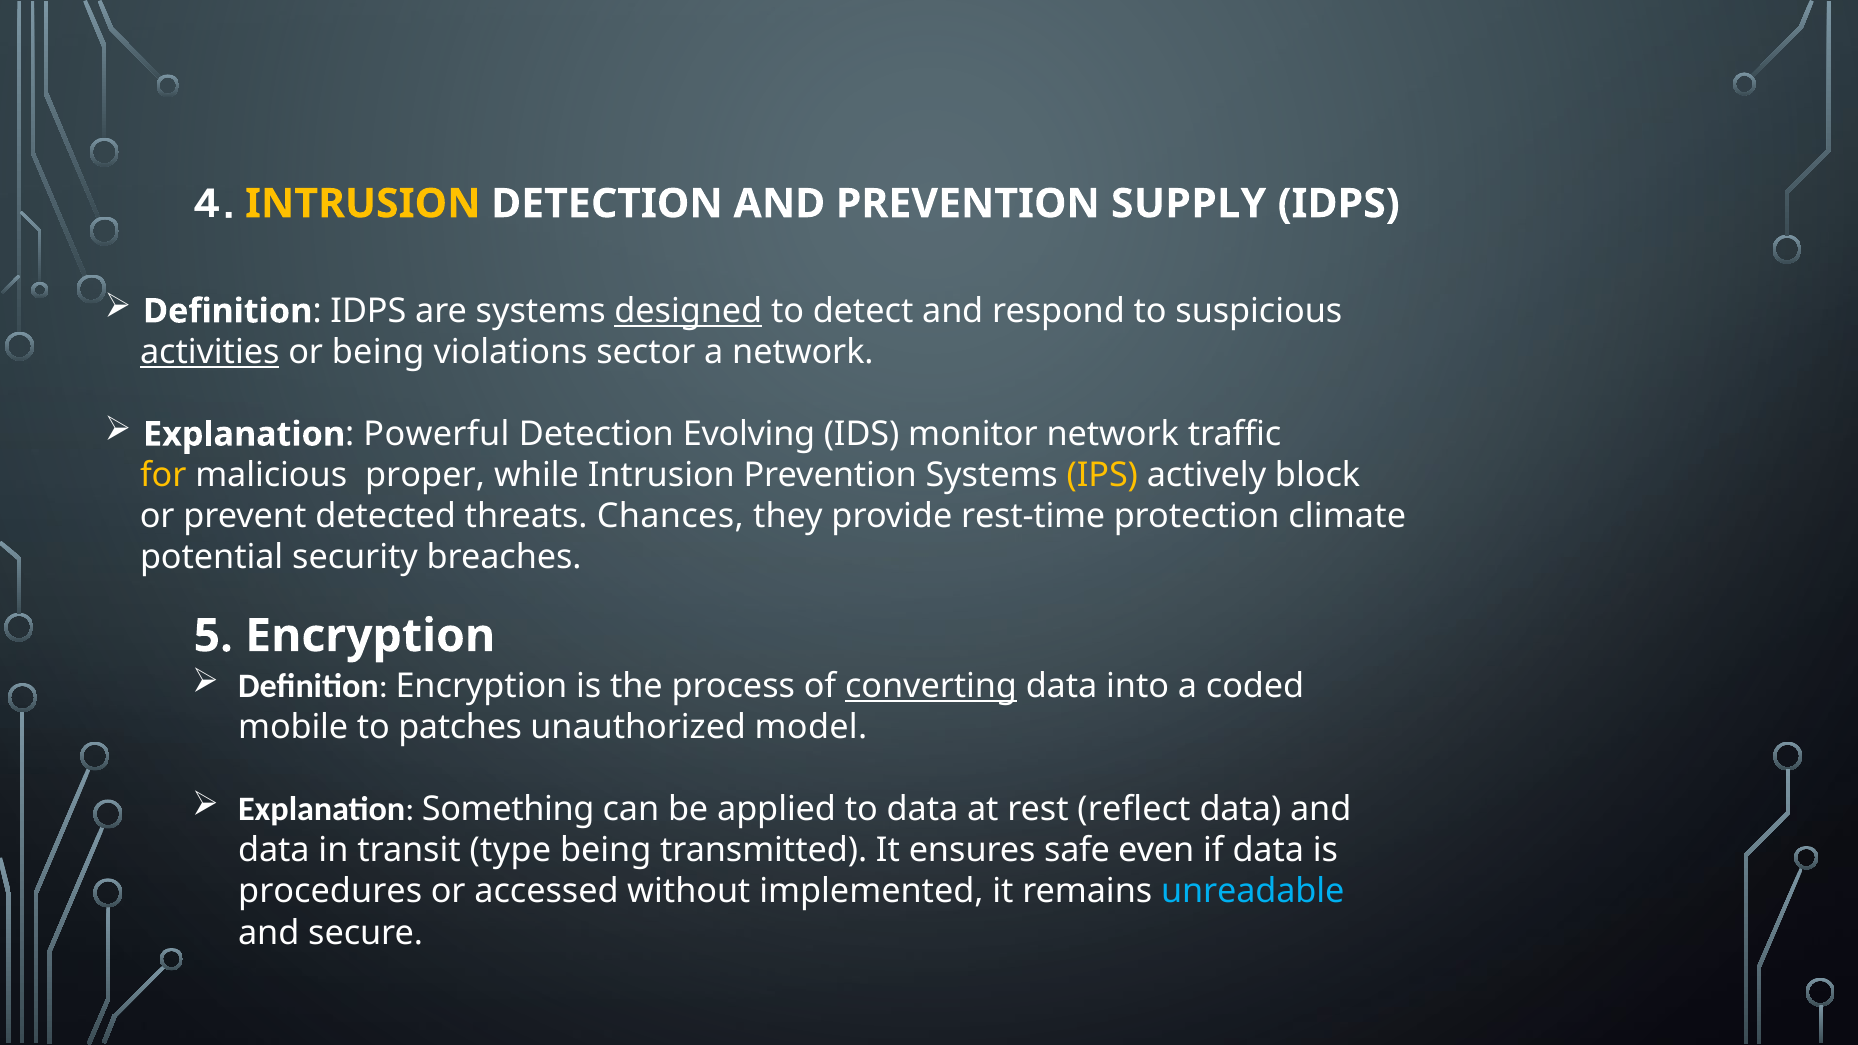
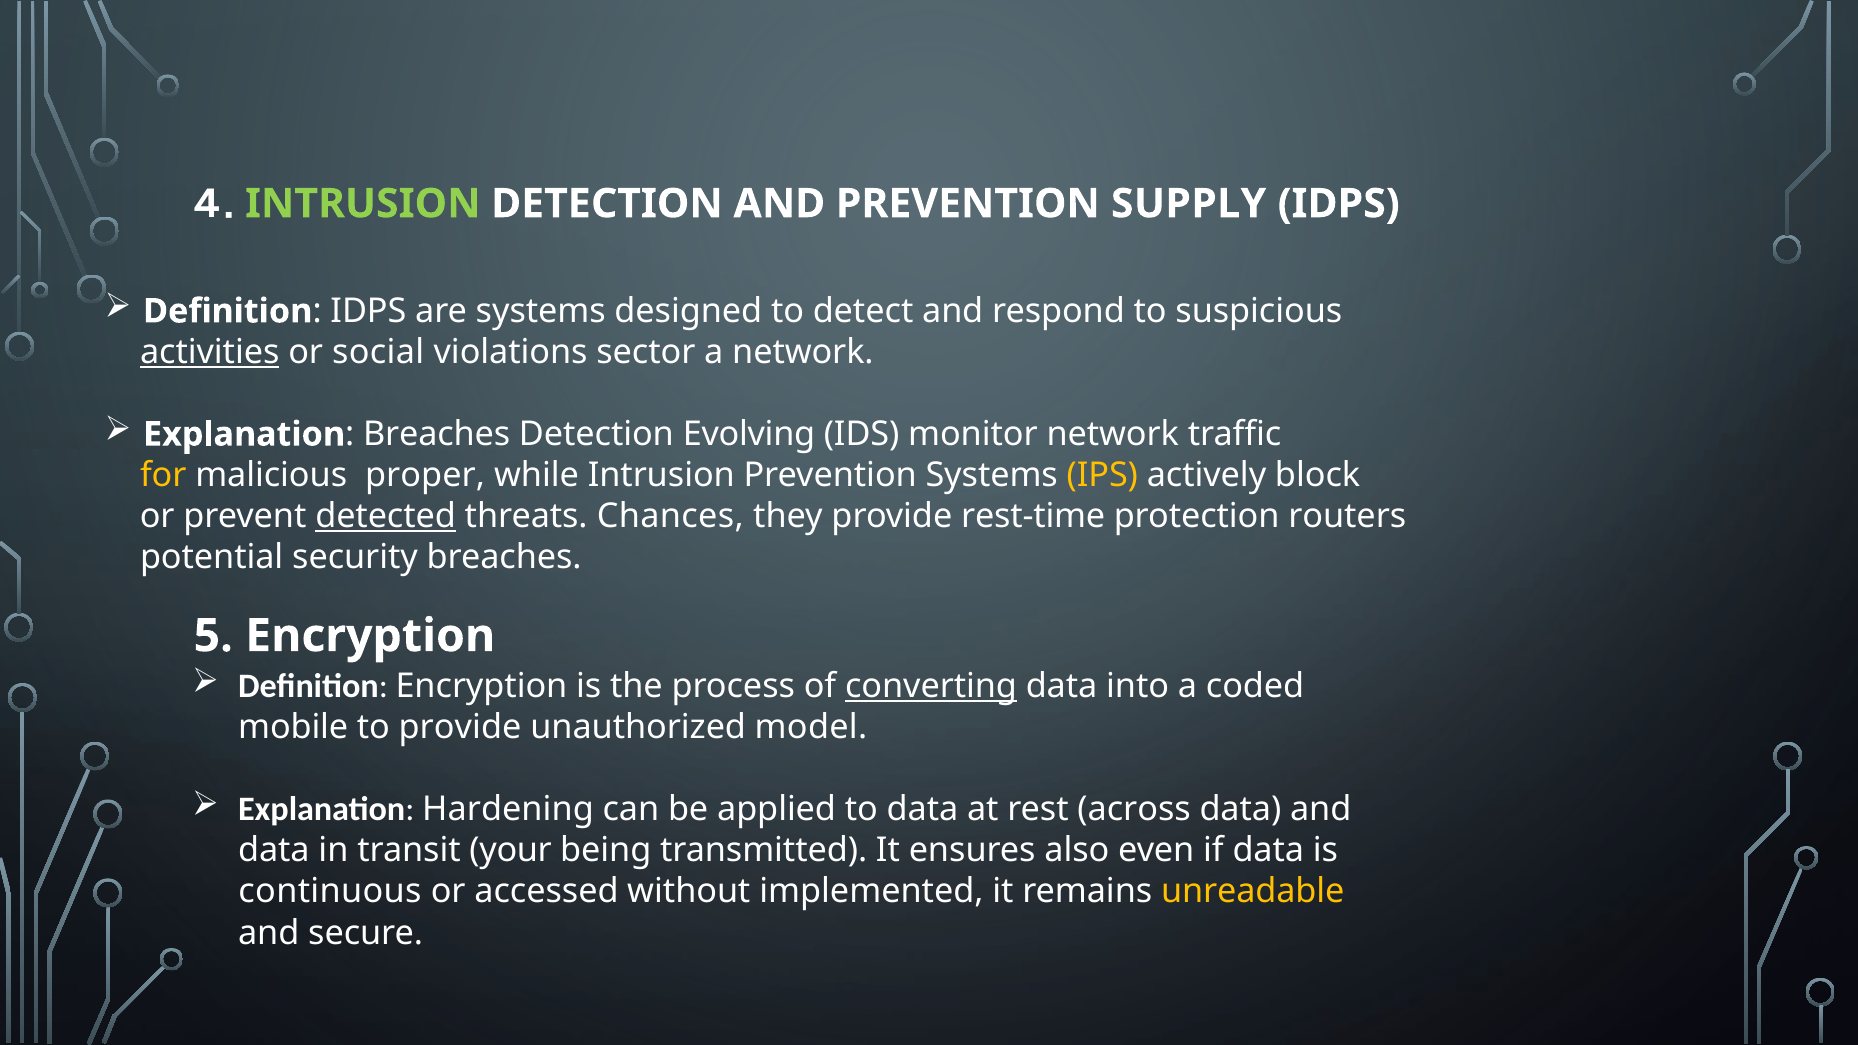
INTRUSION colour: yellow -> light green (363, 204)
designed underline: present -> none (688, 311)
or being: being -> social (378, 352)
Explanation Powerful: Powerful -> Breaches (437, 434)
detected underline: none -> present (386, 516)
climate: climate -> routers (1347, 516)
to patches: patches -> provide (460, 728)
Something: Something -> Hardening (508, 810)
reflect: reflect -> across (1134, 810)
type: type -> your (511, 851)
safe: safe -> also (1077, 851)
procedures: procedures -> continuous (330, 892)
unreadable colour: light blue -> yellow (1253, 892)
